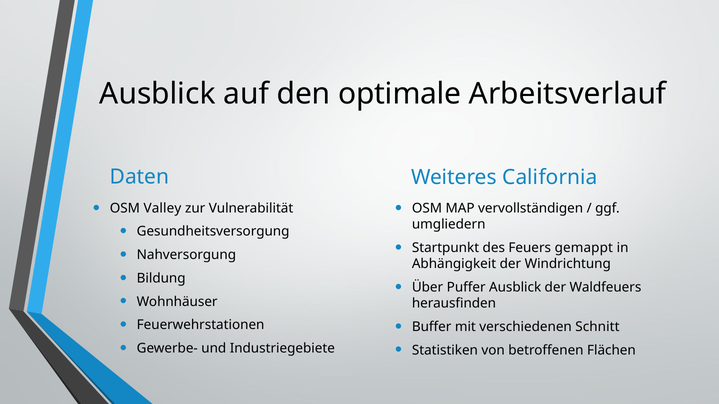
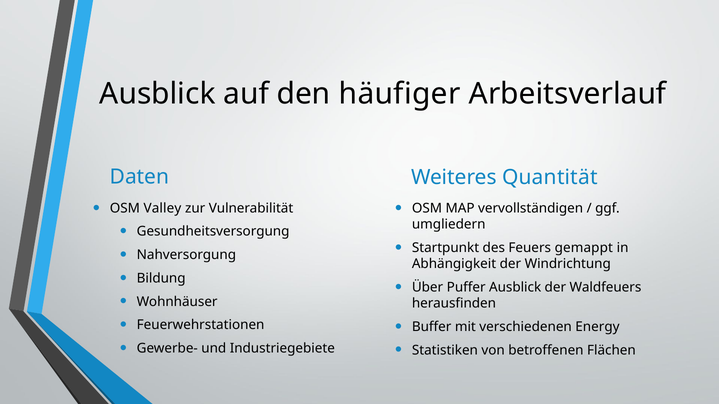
optimale: optimale -> häufiger (400, 94)
California: California -> Quantität (550, 177)
Schnitt: Schnitt -> Energy (597, 327)
